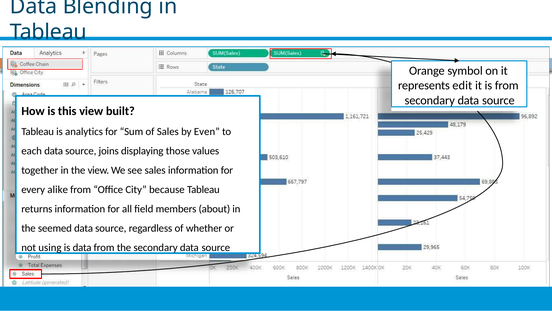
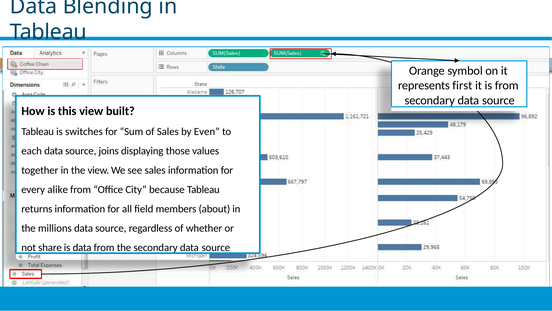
edit: edit -> first (462, 86)
analytics: analytics -> switches (84, 132)
seemed: seemed -> millions (55, 228)
using: using -> share (50, 247)
